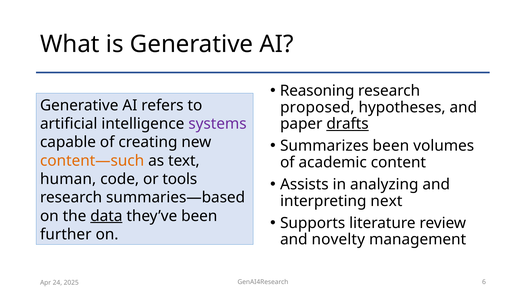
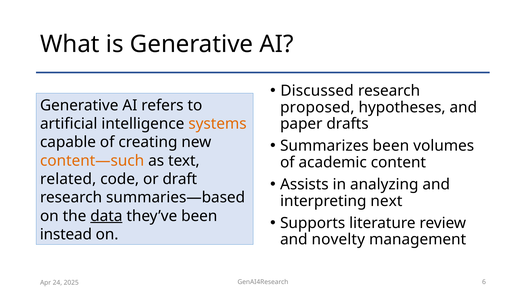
Reasoning: Reasoning -> Discussed (317, 91)
systems colour: purple -> orange (218, 124)
drafts underline: present -> none (348, 124)
human: human -> related (68, 179)
tools: tools -> draft (180, 179)
further: further -> instead (66, 234)
